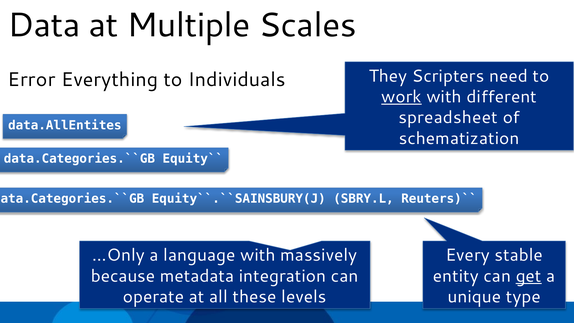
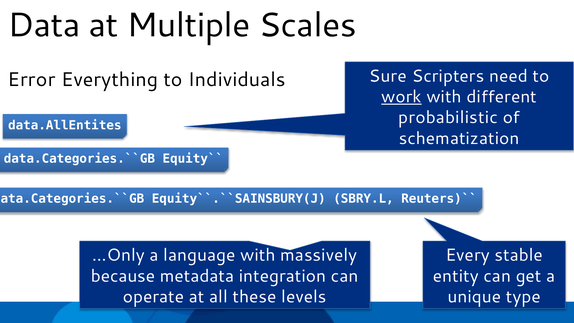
They: They -> Sure (388, 76)
spreadsheet: spreadsheet -> probabilistic (448, 118)
get underline: present -> none (529, 276)
